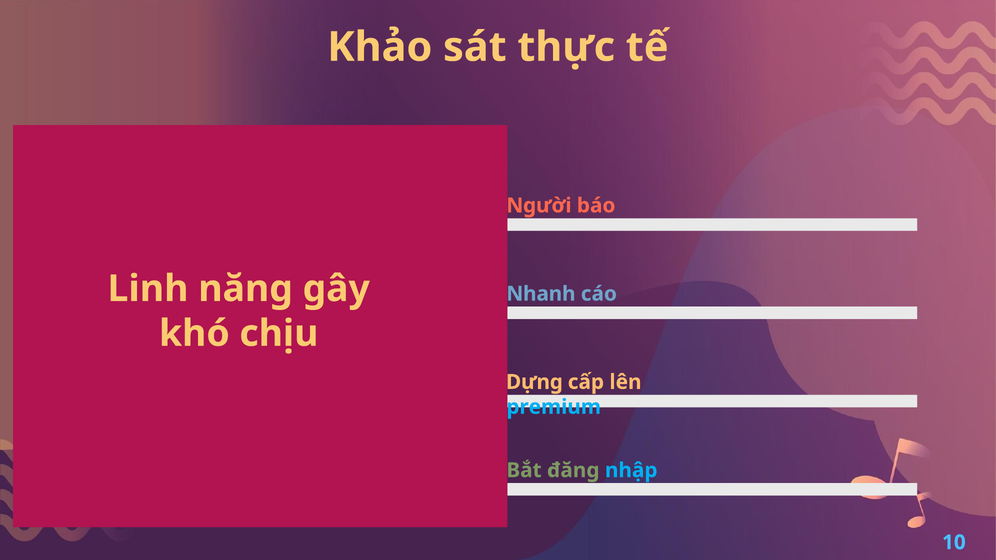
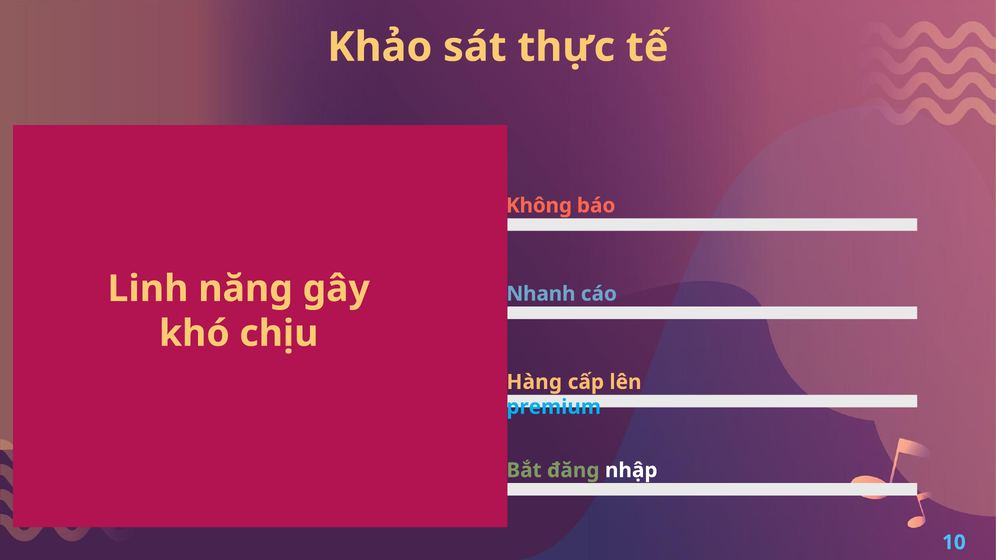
Người: Người -> Không (539, 206)
Dựng: Dựng -> Hàng (534, 382)
nhập colour: light blue -> white (631, 471)
